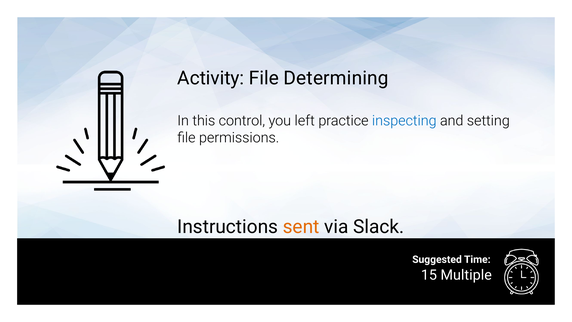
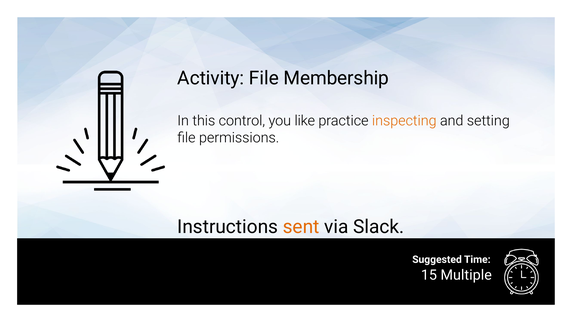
Determining: Determining -> Membership (336, 78)
left: left -> like (305, 121)
inspecting colour: blue -> orange (404, 121)
